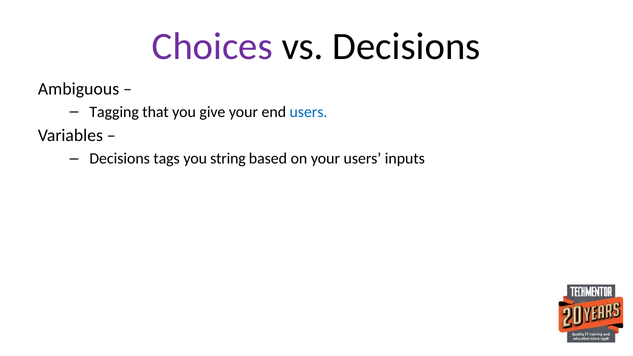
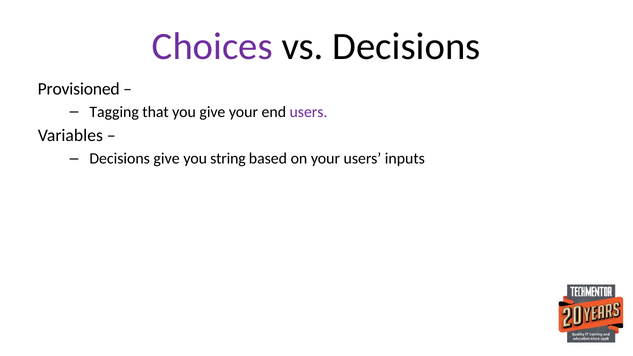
Ambiguous: Ambiguous -> Provisioned (79, 89)
users colour: blue -> purple (309, 112)
Decisions tags: tags -> give (167, 159)
